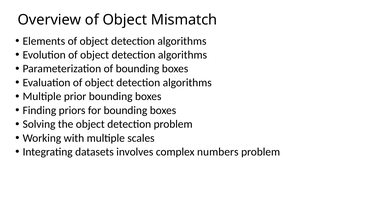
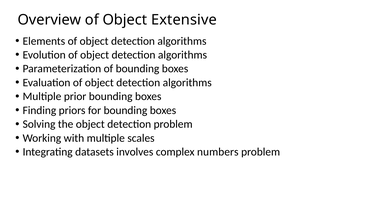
Mismatch: Mismatch -> Extensive (184, 20)
